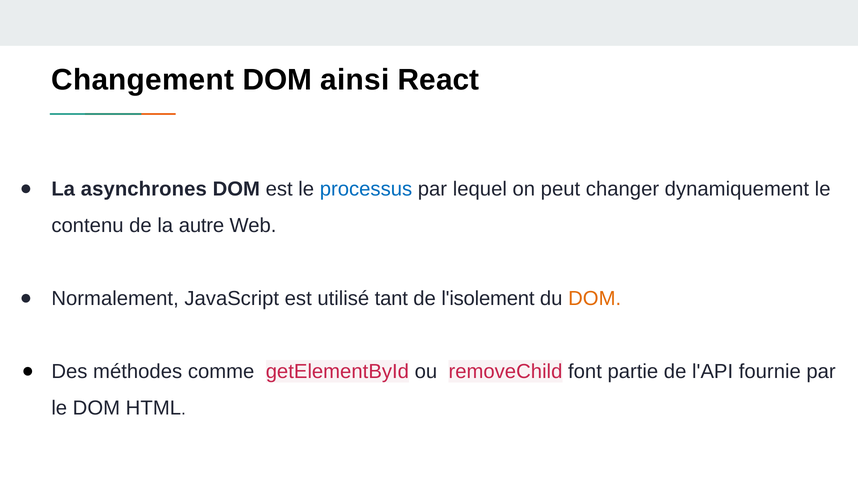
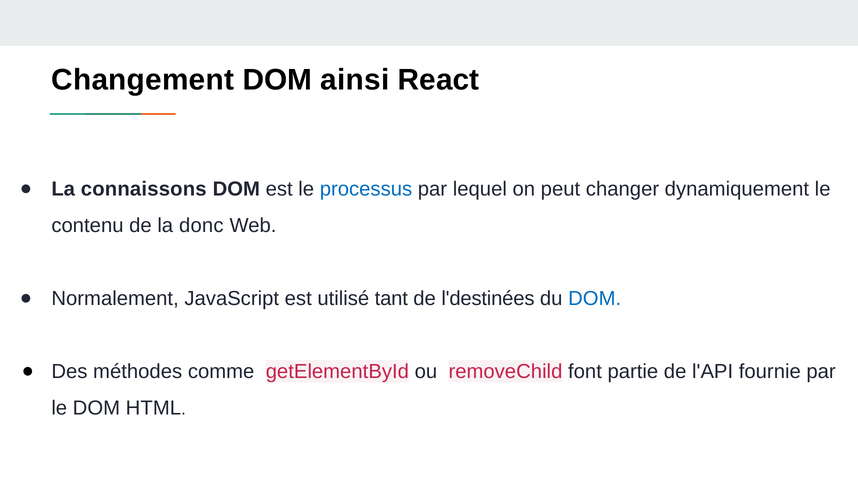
asynchrones: asynchrones -> connaissons (144, 189)
autre: autre -> donc (201, 225)
l'isolement: l'isolement -> l'destinées (488, 298)
DOM colour: orange -> blue (595, 298)
